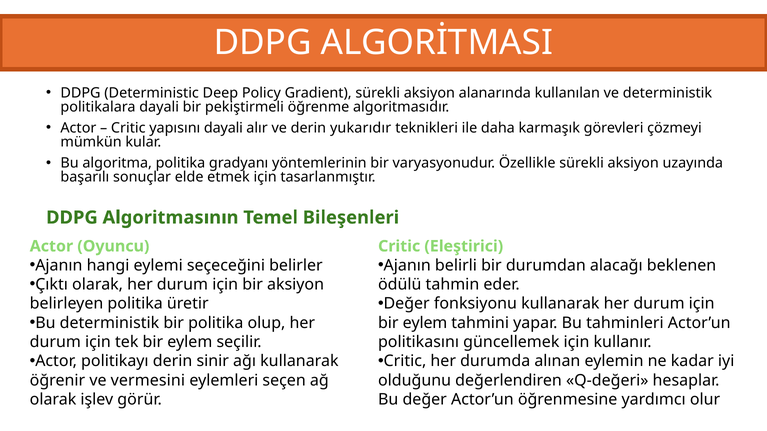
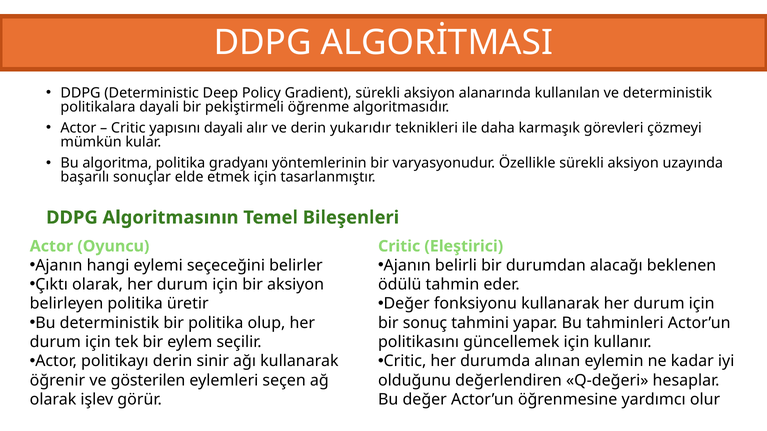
eylem: eylem -> sonuç (425, 323)
vermesini: vermesini -> gösterilen (148, 381)
